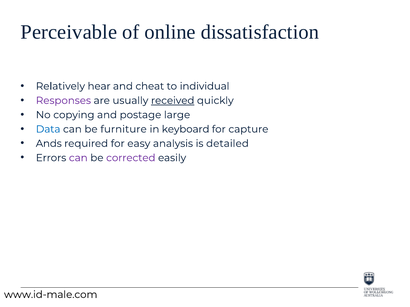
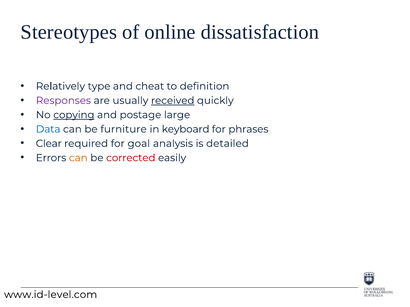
Perceivable: Perceivable -> Stereotypes (69, 32)
hear: hear -> type (99, 86)
individual: individual -> definition (205, 86)
copying underline: none -> present (74, 115)
capture: capture -> phrases (248, 129)
Ands: Ands -> Clear (49, 144)
easy: easy -> goal (139, 144)
can colour: purple -> orange (78, 158)
corrected colour: purple -> red (131, 158)
www.id-male.com: www.id-male.com -> www.id-level.com (51, 295)
